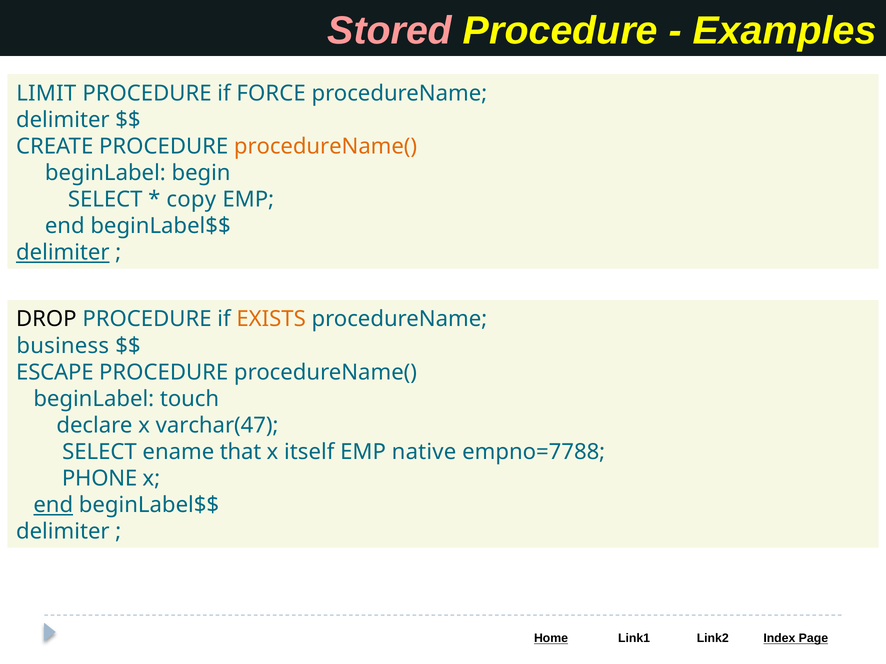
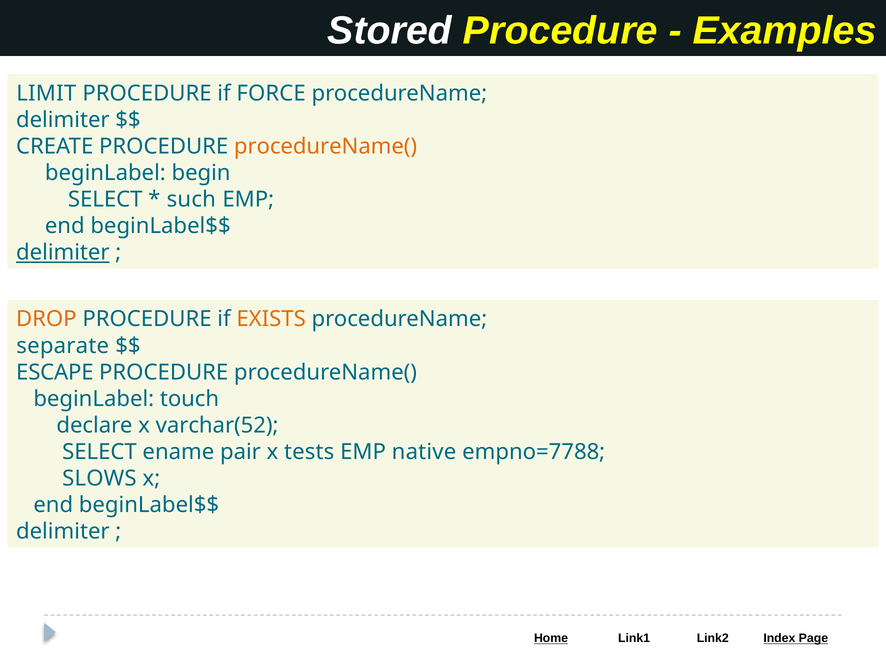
Stored colour: pink -> white (390, 31)
copy: copy -> such (191, 200)
DROP colour: black -> orange (46, 319)
business: business -> separate (63, 346)
varchar(47: varchar(47 -> varchar(52 (217, 426)
that: that -> pair (240, 452)
itself: itself -> tests (309, 452)
PHONE: PHONE -> SLOWS (99, 479)
end underline: present -> none (53, 505)
